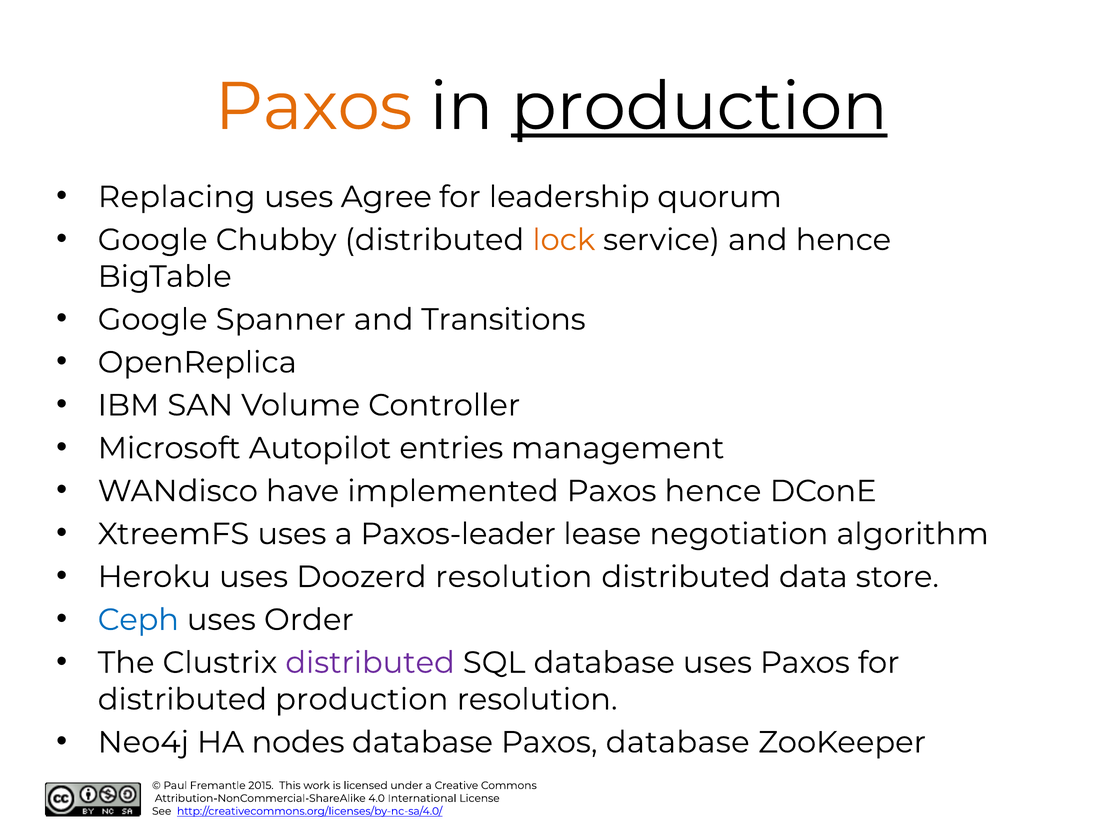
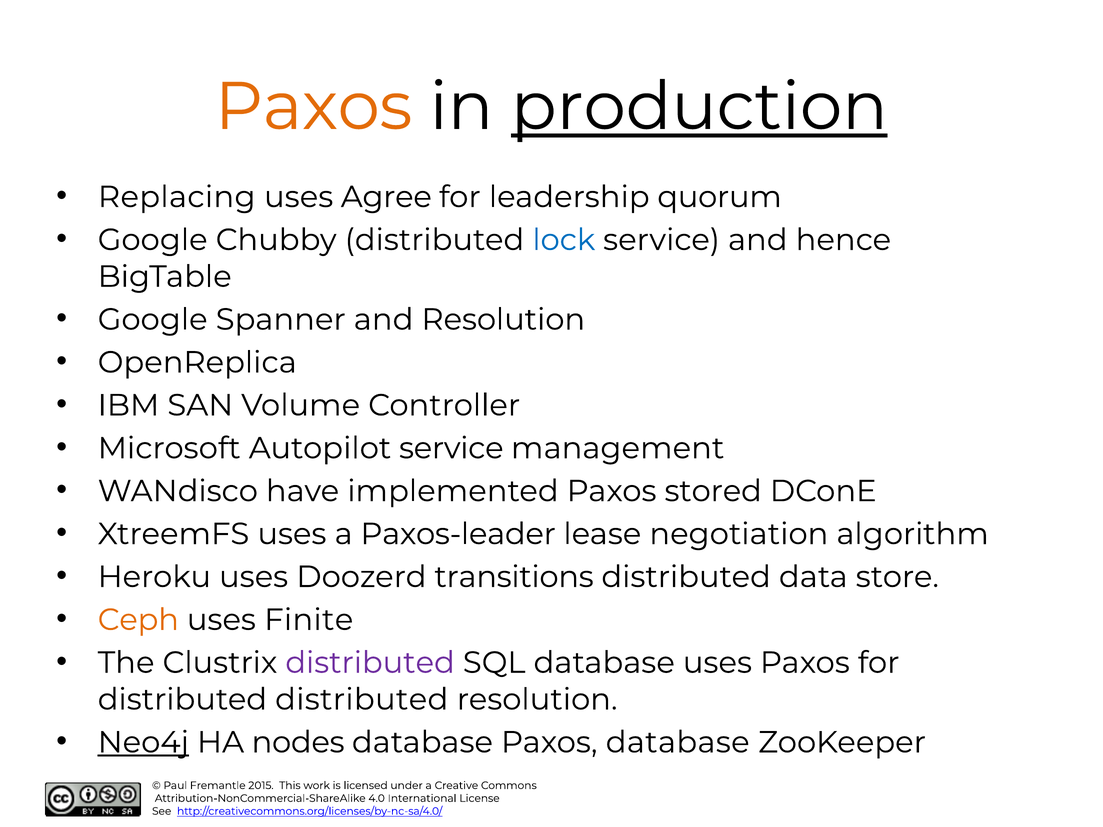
lock colour: orange -> blue (564, 240)
and Transitions: Transitions -> Resolution (503, 320)
Autopilot entries: entries -> service (451, 448)
Paxos hence: hence -> stored (713, 491)
Doozerd resolution: resolution -> transitions (514, 577)
Ceph colour: blue -> orange (138, 620)
Order: Order -> Finite (309, 620)
distributed production: production -> distributed (362, 700)
Neo4j underline: none -> present (143, 743)
